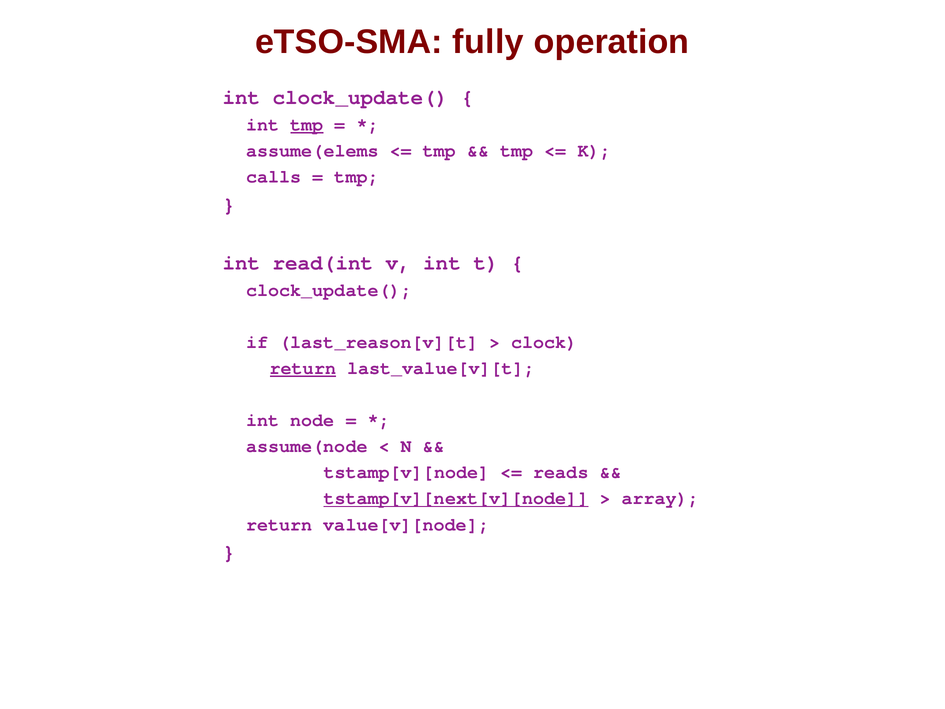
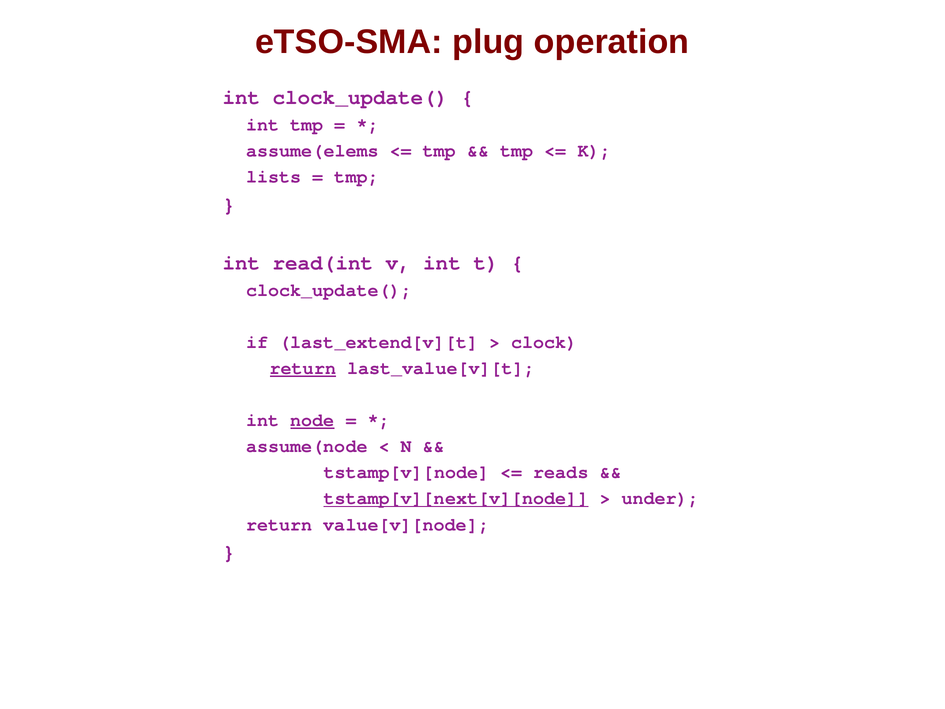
fully: fully -> plug (488, 42)
tmp underline: present -> none (307, 125)
calls: calls -> lists (274, 177)
last_reason[v][t: last_reason[v][t -> last_extend[v][t (379, 342)
node underline: none -> present (312, 420)
array: array -> under (660, 498)
